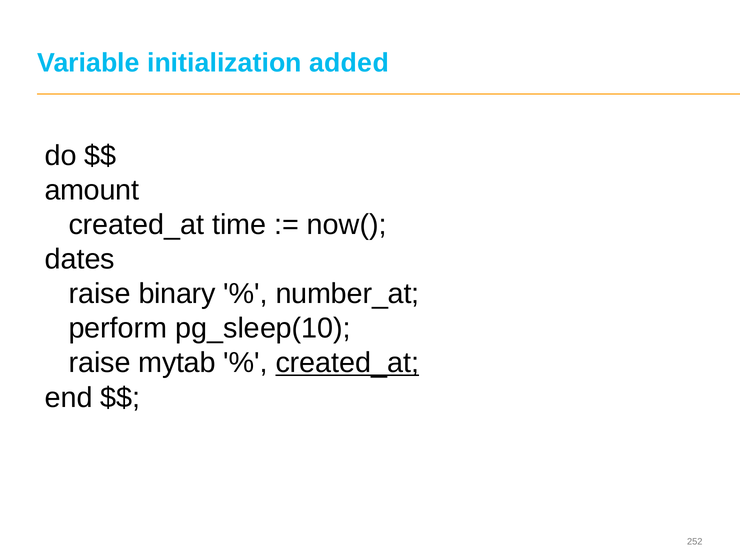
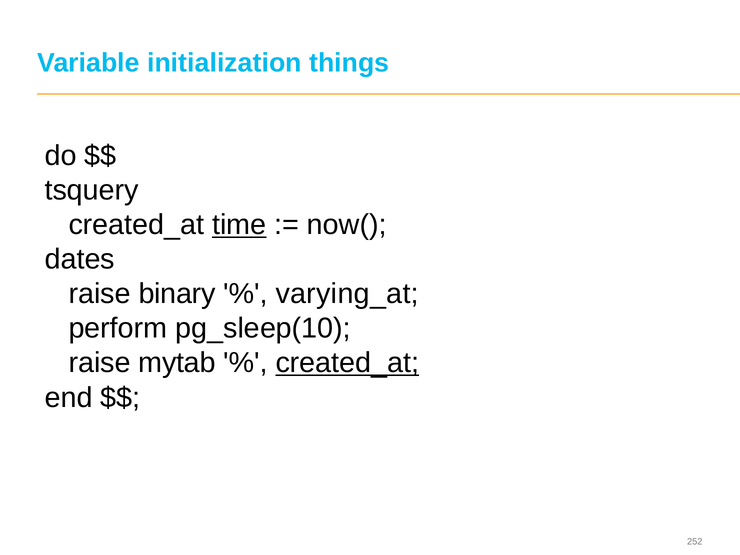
added: added -> things (349, 63)
amount: amount -> tsquery (92, 190)
time underline: none -> present (239, 225)
number_at: number_at -> varying_at (347, 294)
